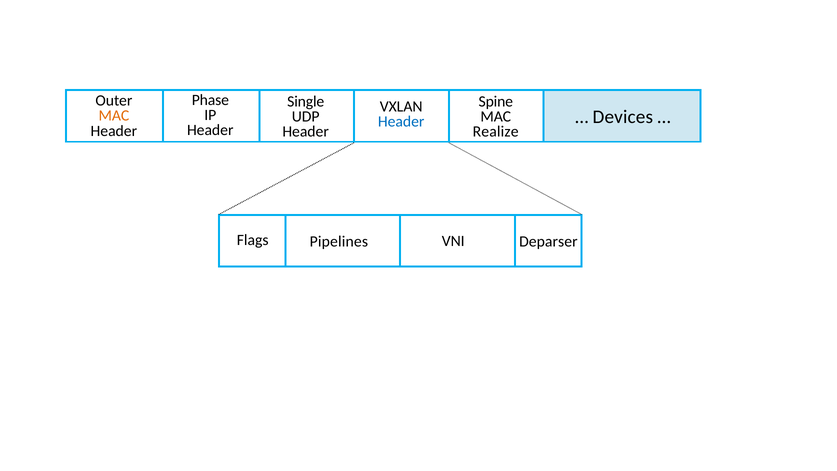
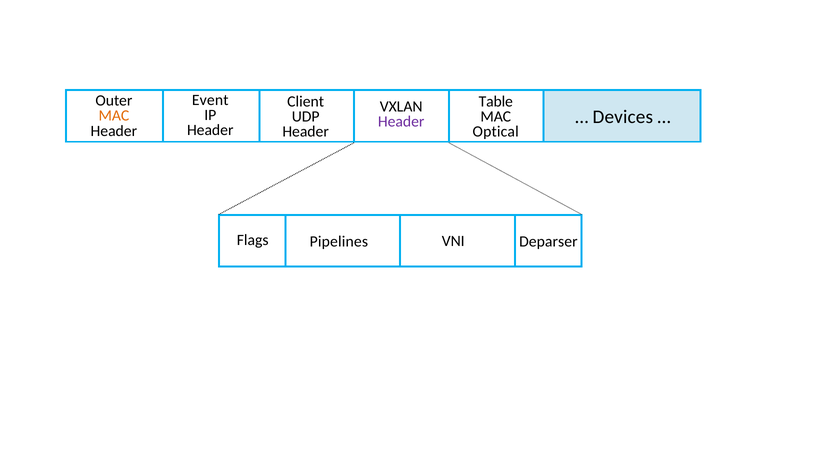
Phase: Phase -> Event (210, 100)
Single: Single -> Client (306, 101)
Spine: Spine -> Table (496, 101)
Header colour: blue -> purple (401, 122)
Realize: Realize -> Optical (496, 131)
